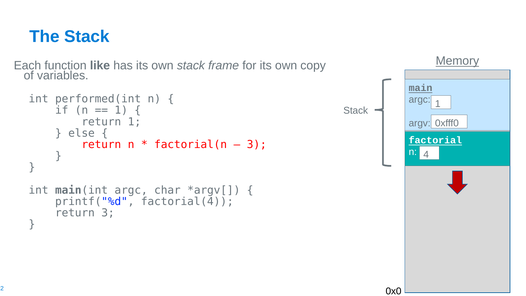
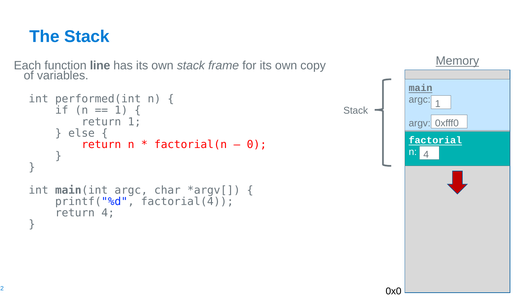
like: like -> line (100, 65)
3: 3 -> 0 (257, 144)
return 3: 3 -> 4 (108, 213)
